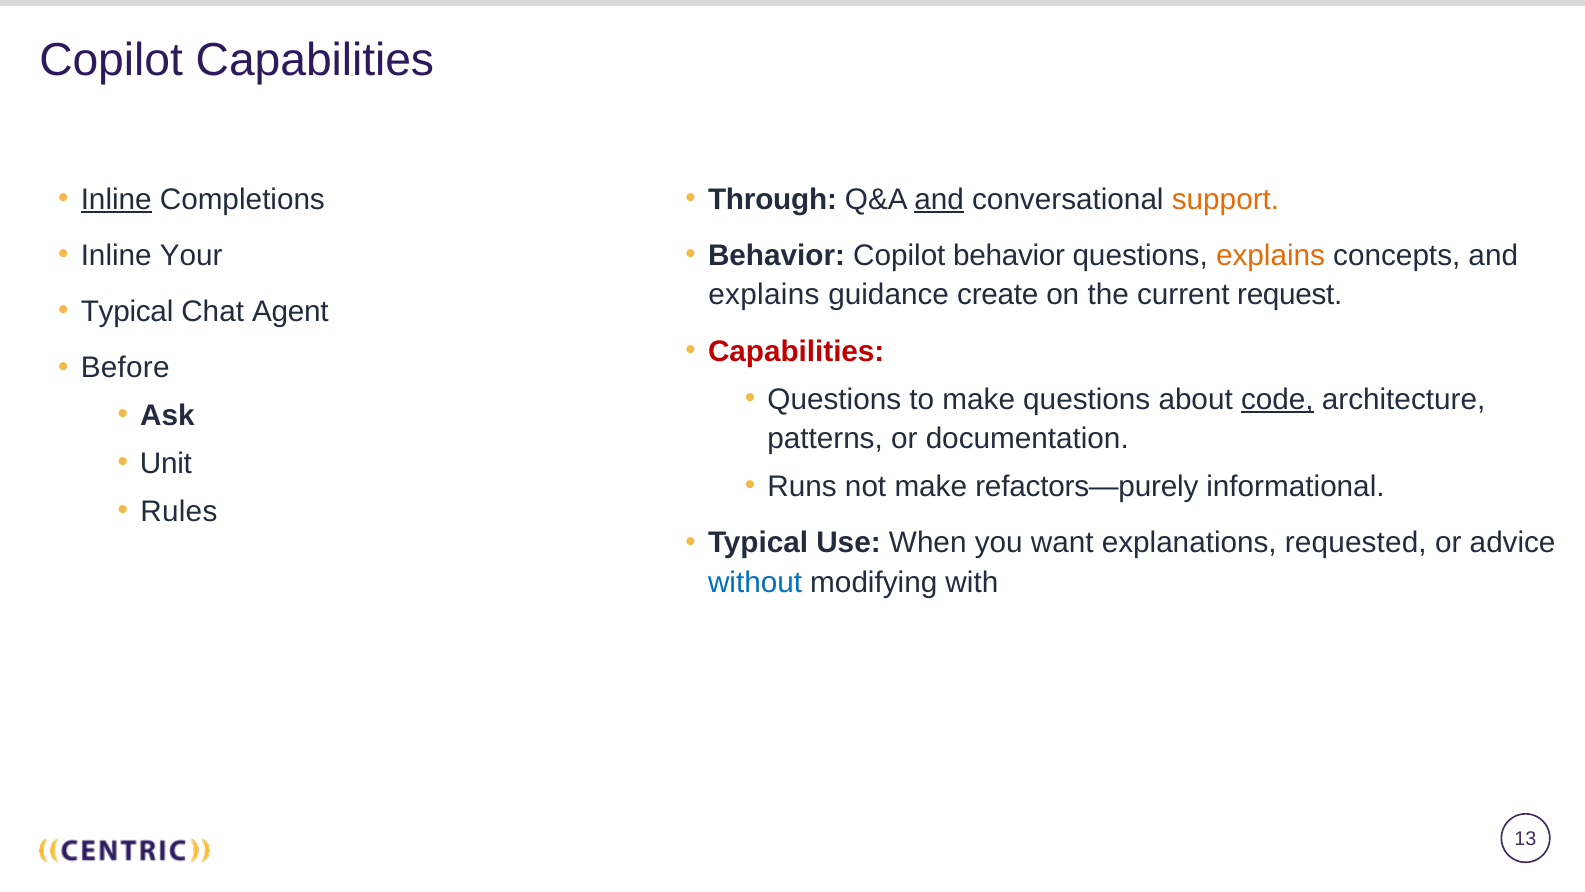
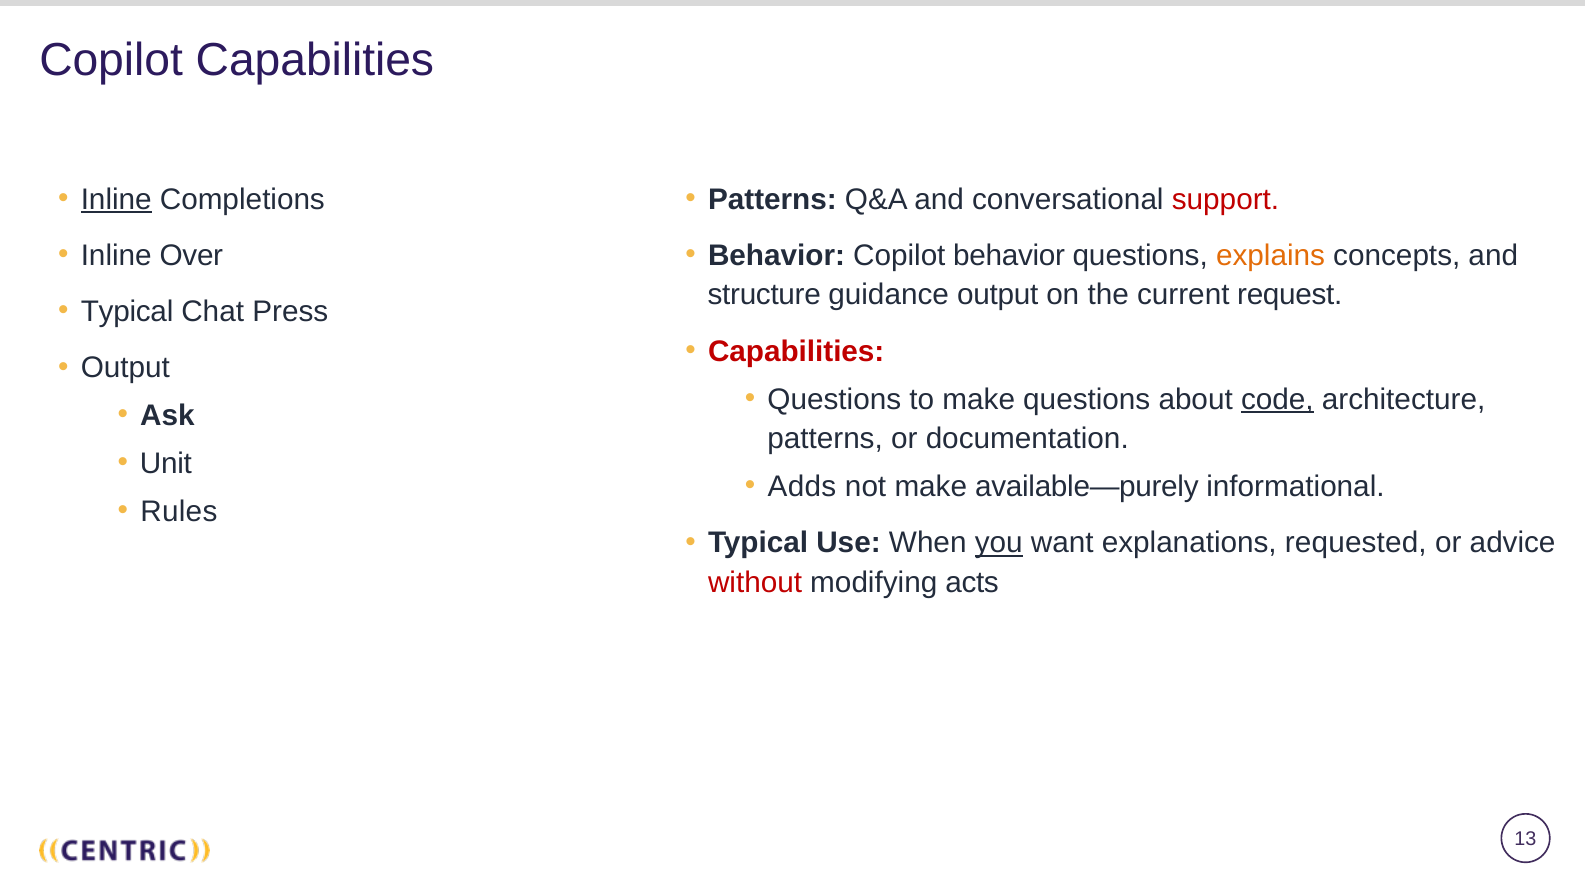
Through: Through -> Patterns (772, 199)
and underline: present -> none (939, 199)
support colour: orange -> red (1225, 199)
Your: Your -> Over (191, 255)
explains: explains -> structure (764, 295)
guidance create: create -> output (998, 295)
Agent: Agent -> Press (290, 311)
Before: Before -> Output (125, 368)
Runs: Runs -> Adds (802, 487)
refactors—purely: refactors—purely -> available—purely (1087, 487)
you underline: none -> present (999, 543)
without colour: blue -> red (755, 582)
with: with -> acts (972, 582)
